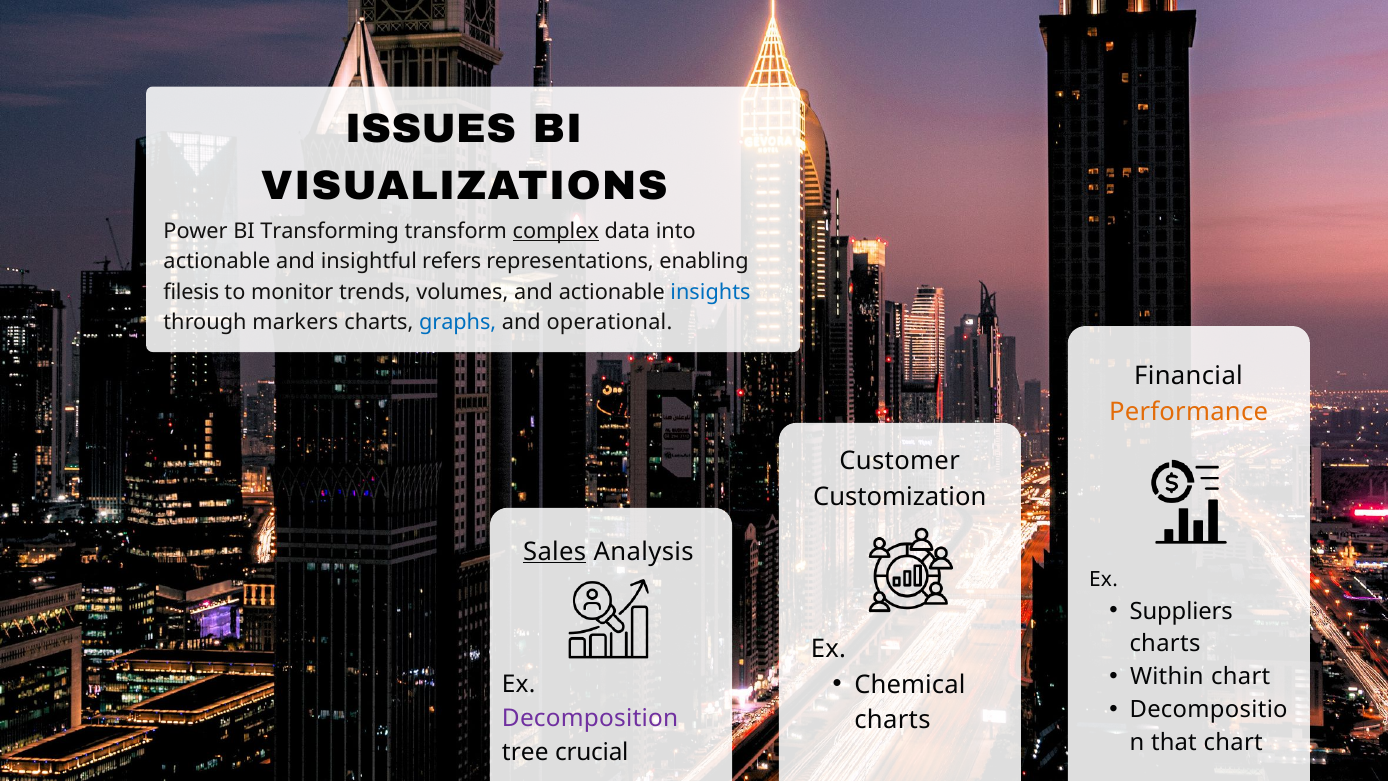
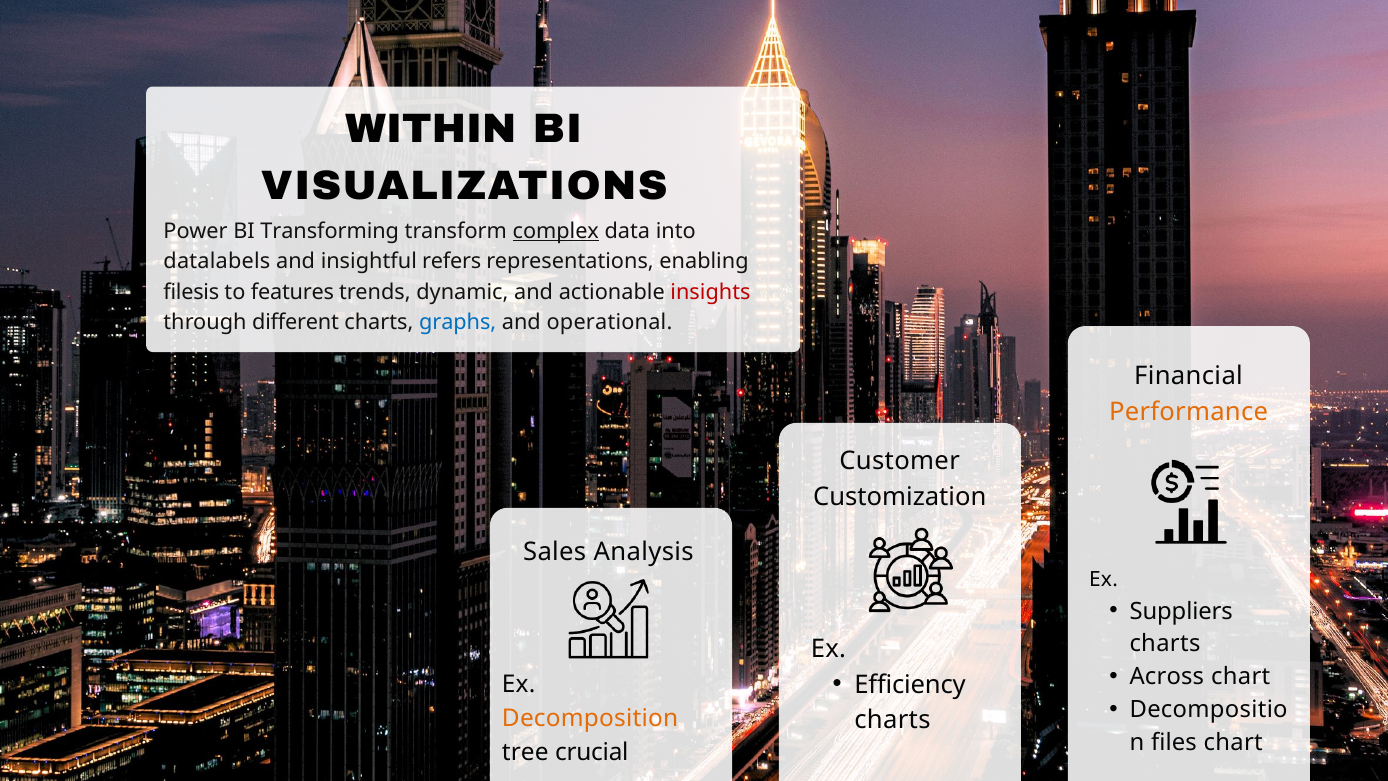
ISSUES: ISSUES -> WITHIN (431, 129)
actionable: actionable -> datalabels (217, 262)
monitor: monitor -> features (292, 292)
volumes: volumes -> dynamic (462, 292)
insights colour: blue -> red (710, 292)
markers: markers -> different (296, 322)
Sales underline: present -> none (555, 551)
Within: Within -> Across (1167, 677)
Chemical: Chemical -> Efficiency (910, 685)
Decomposition colour: purple -> orange (590, 718)
that: that -> files (1174, 743)
